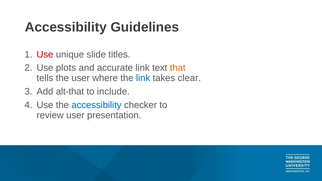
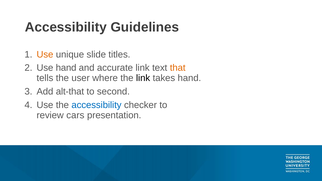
Use colour: red -> orange (45, 54)
Use plots: plots -> hand (66, 68)
link colour: blue -> black (143, 78)
takes clear: clear -> hand (189, 78)
include: include -> second (113, 92)
review user: user -> cars (75, 115)
